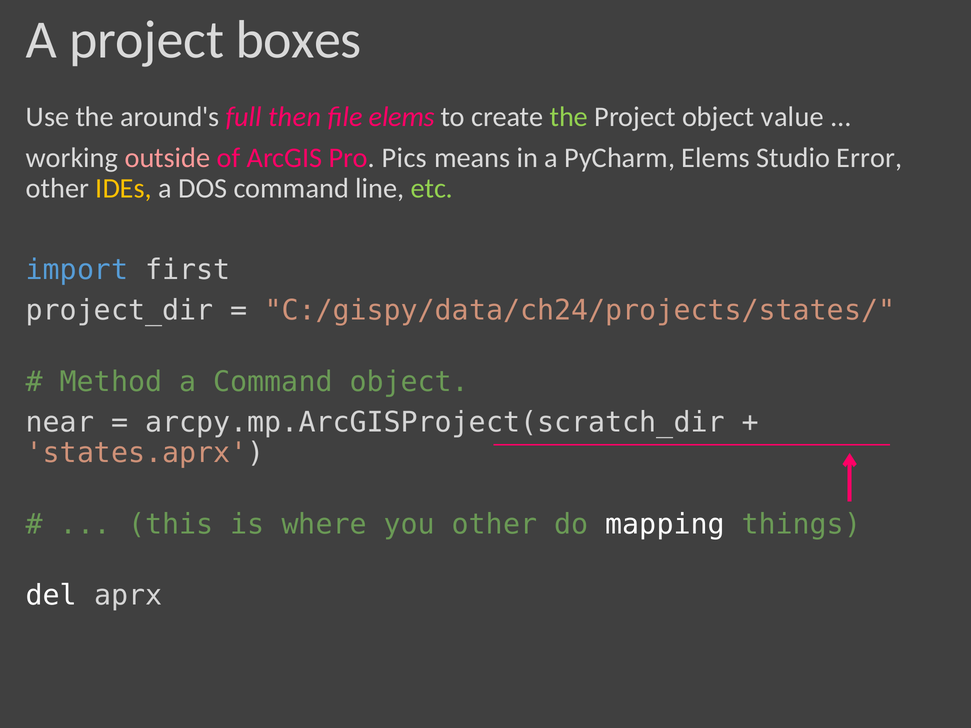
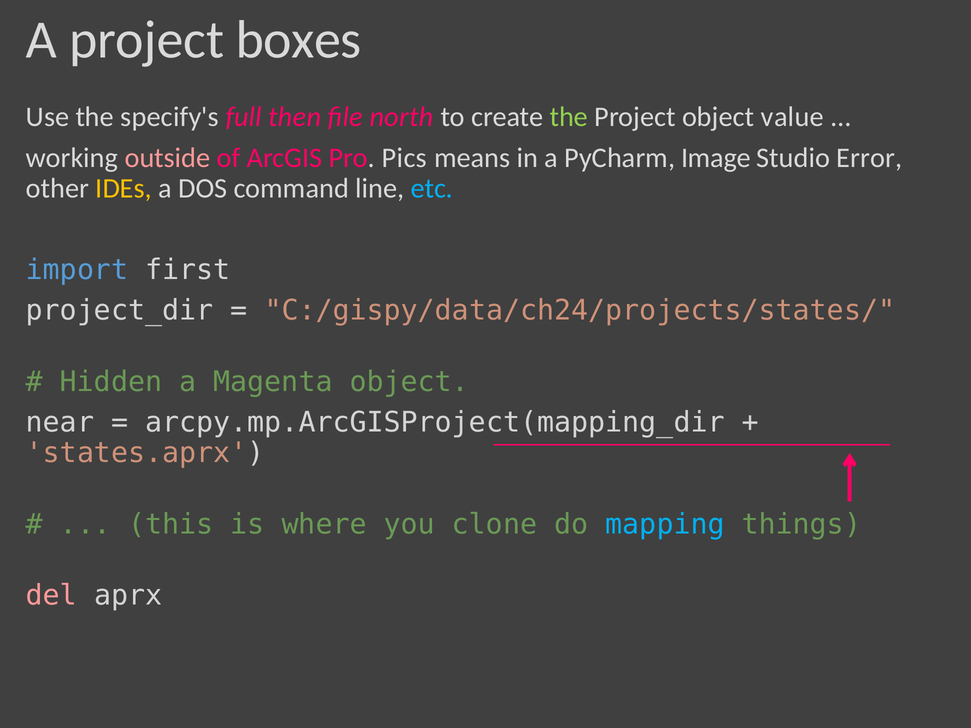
around's: around's -> specify's (170, 117)
file elems: elems -> north (401, 117)
PyCharm Elems: Elems -> Image (716, 158)
etc colour: light green -> light blue (432, 188)
Method: Method -> Hidden (111, 382)
a Command: Command -> Magenta (273, 382)
arcpy.mp.ArcGISProject(scratch_dir: arcpy.mp.ArcGISProject(scratch_dir -> arcpy.mp.ArcGISProject(mapping_dir (435, 423)
you other: other -> clone (495, 524)
mapping colour: white -> light blue (665, 524)
del colour: white -> pink (51, 596)
